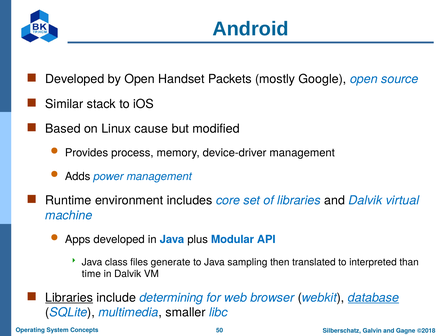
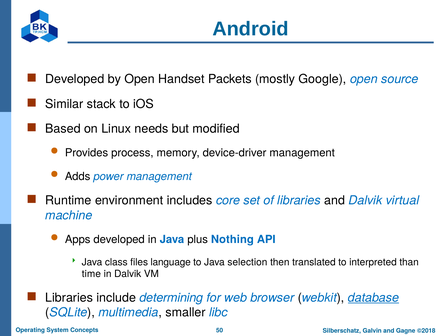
cause: cause -> needs (151, 129)
Modular: Modular -> Nothing (232, 240)
generate: generate -> language (171, 262)
sampling: sampling -> selection (247, 262)
Libraries underline: present -> none (69, 298)
